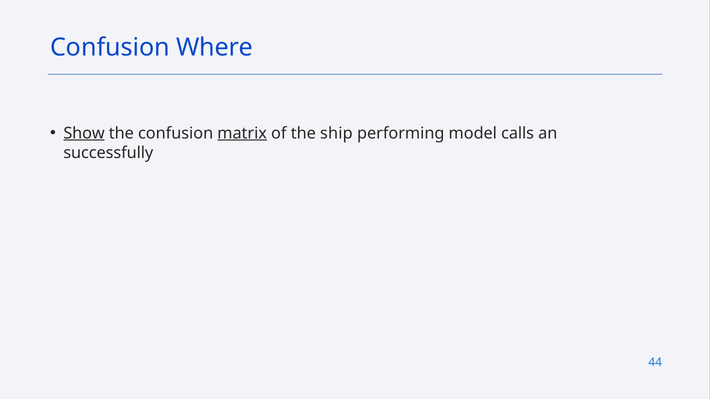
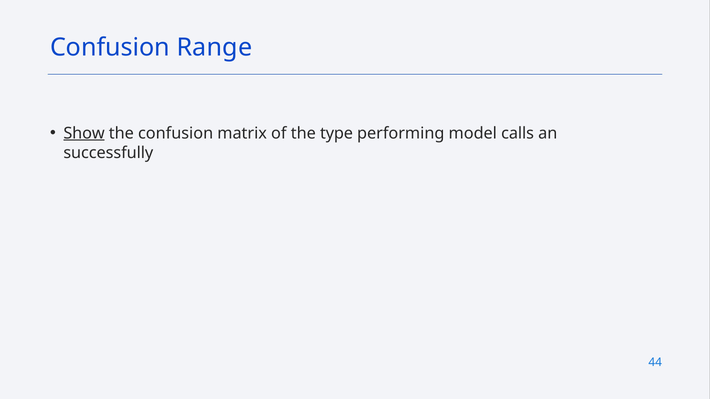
Where: Where -> Range (214, 47)
matrix underline: present -> none (242, 133)
ship: ship -> type (337, 133)
